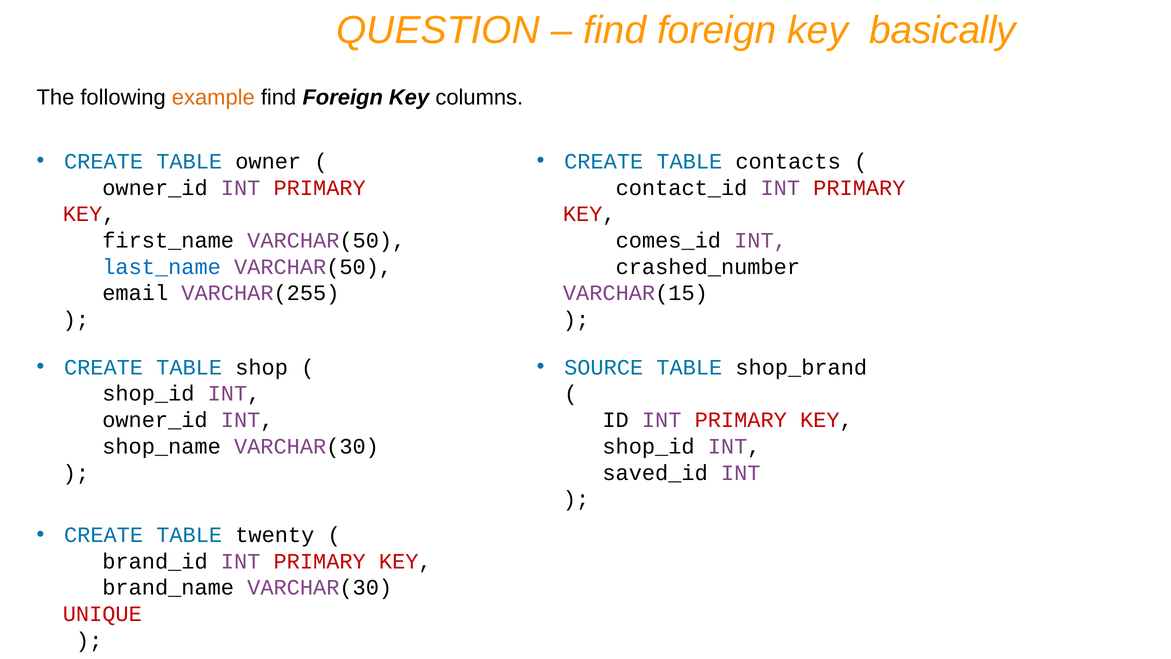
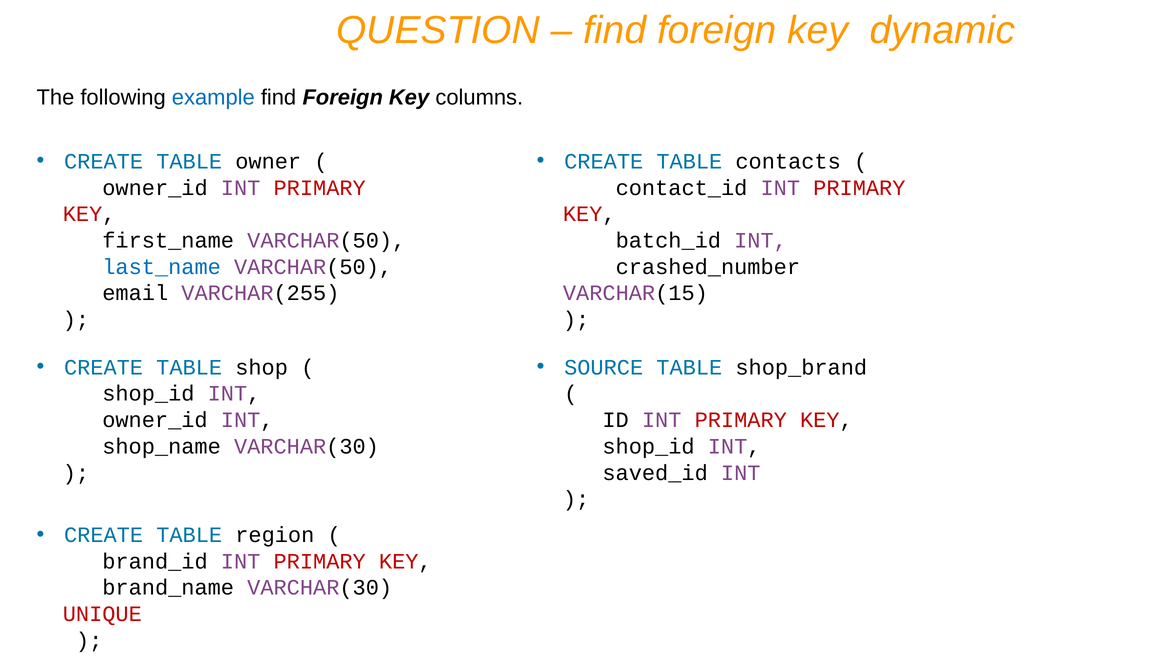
basically: basically -> dynamic (942, 30)
example colour: orange -> blue (213, 98)
comes_id: comes_id -> batch_id (668, 240)
twenty: twenty -> region (275, 535)
